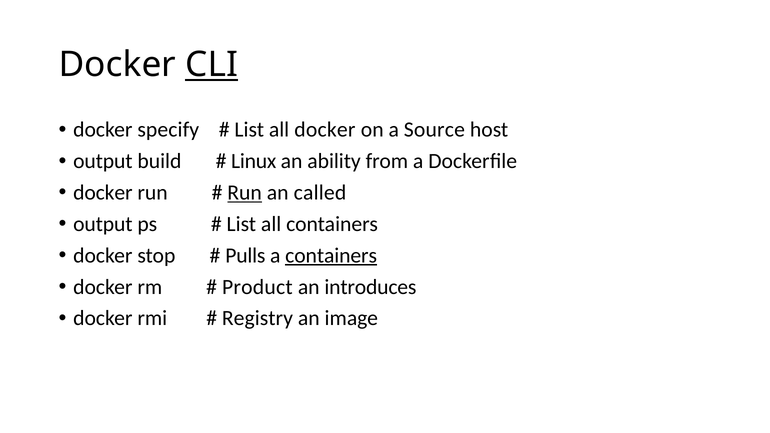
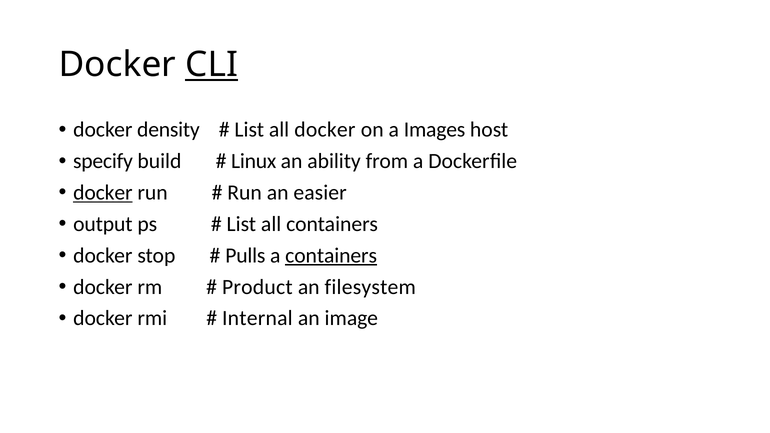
specify: specify -> density (168, 130)
Source: Source -> Images (435, 130)
output: output -> specify (103, 161)
docker underline: none -> present (103, 193)
Run underline: present -> none (245, 193)
called: called -> easier (320, 193)
introduces: introduces -> filesystem (370, 287)
Registry: Registry -> Internal (257, 318)
